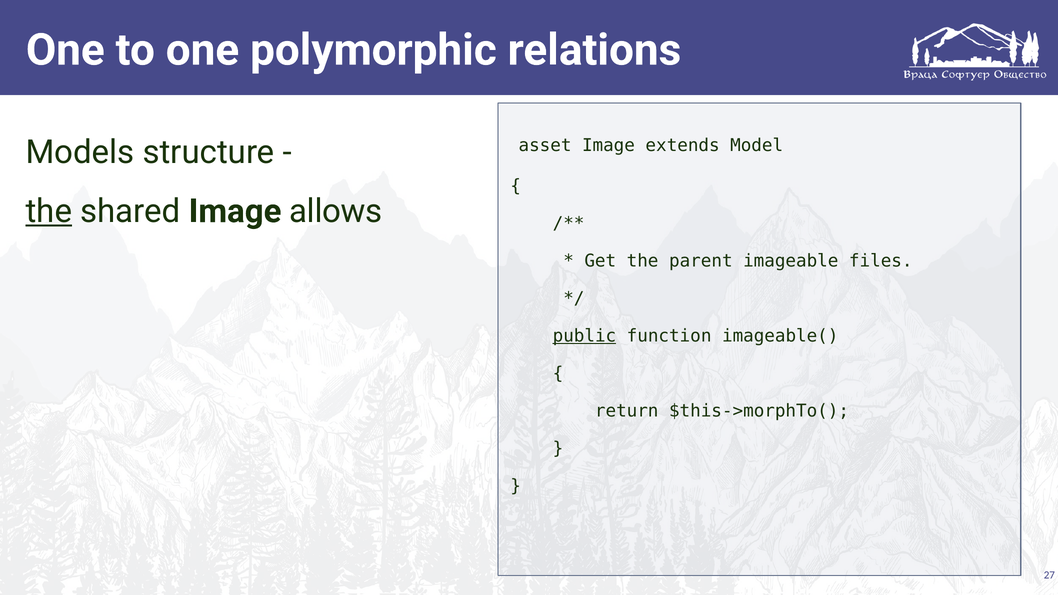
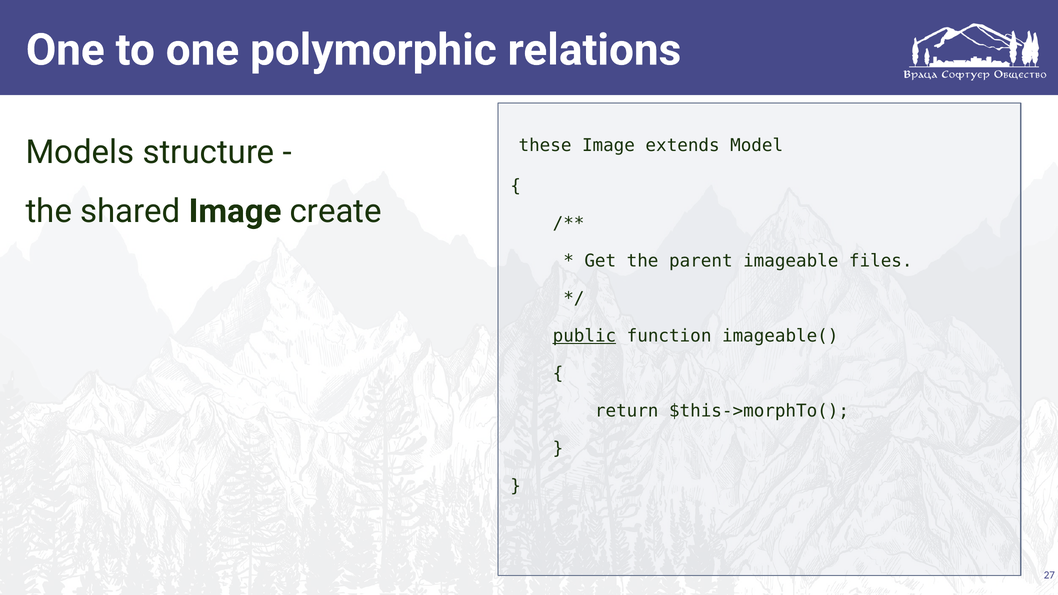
asset: asset -> these (545, 145)
the underline: present -> none (49, 211)
allows: allows -> create (336, 211)
